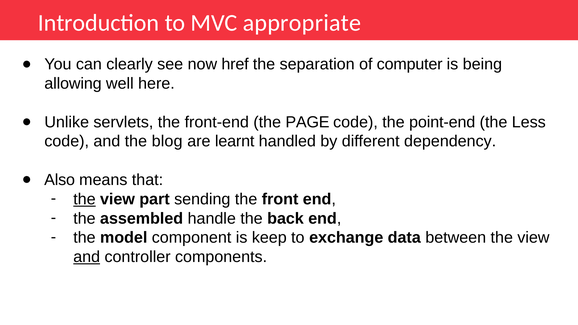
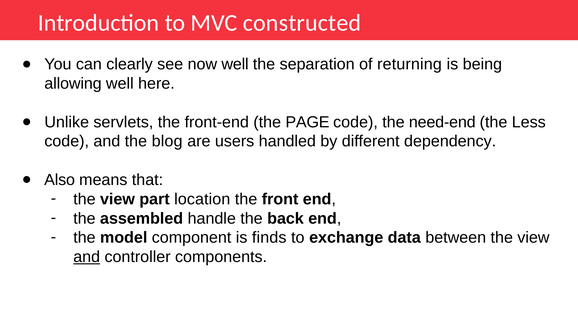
appropriate: appropriate -> constructed (302, 23)
now href: href -> well (235, 64)
computer: computer -> returning (409, 64)
point-end: point-end -> need-end (442, 122)
learnt: learnt -> users (235, 141)
the underline: present -> none (84, 199)
sending: sending -> location (202, 199)
keep: keep -> finds (269, 238)
